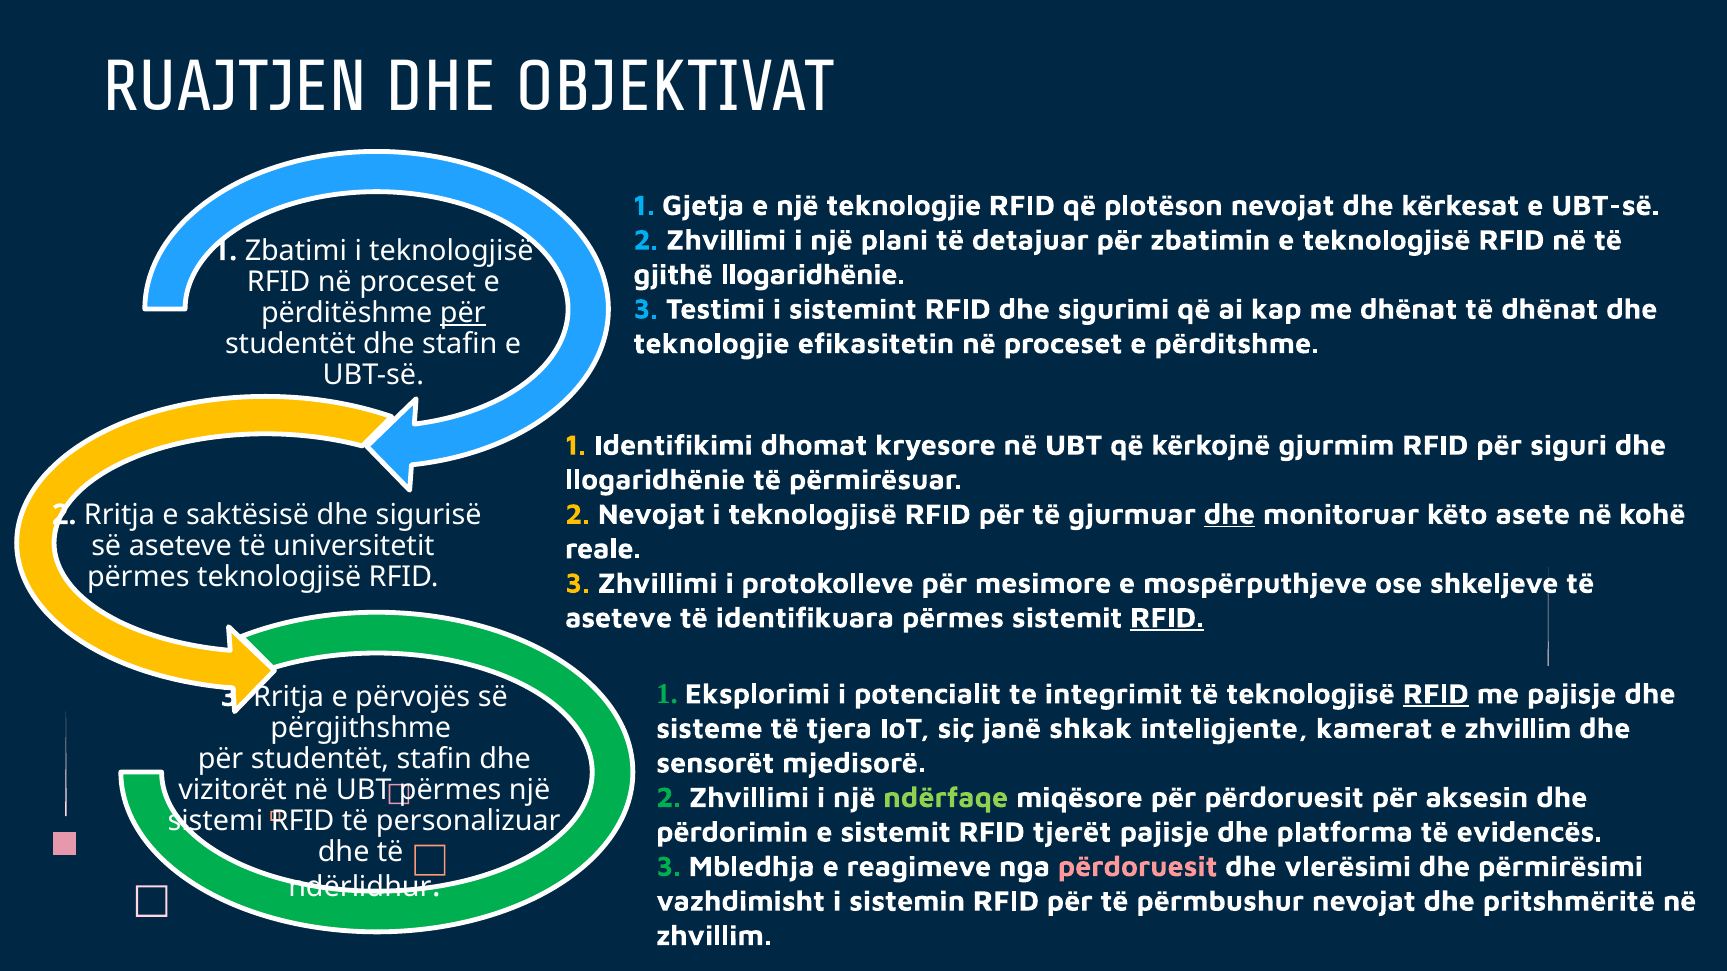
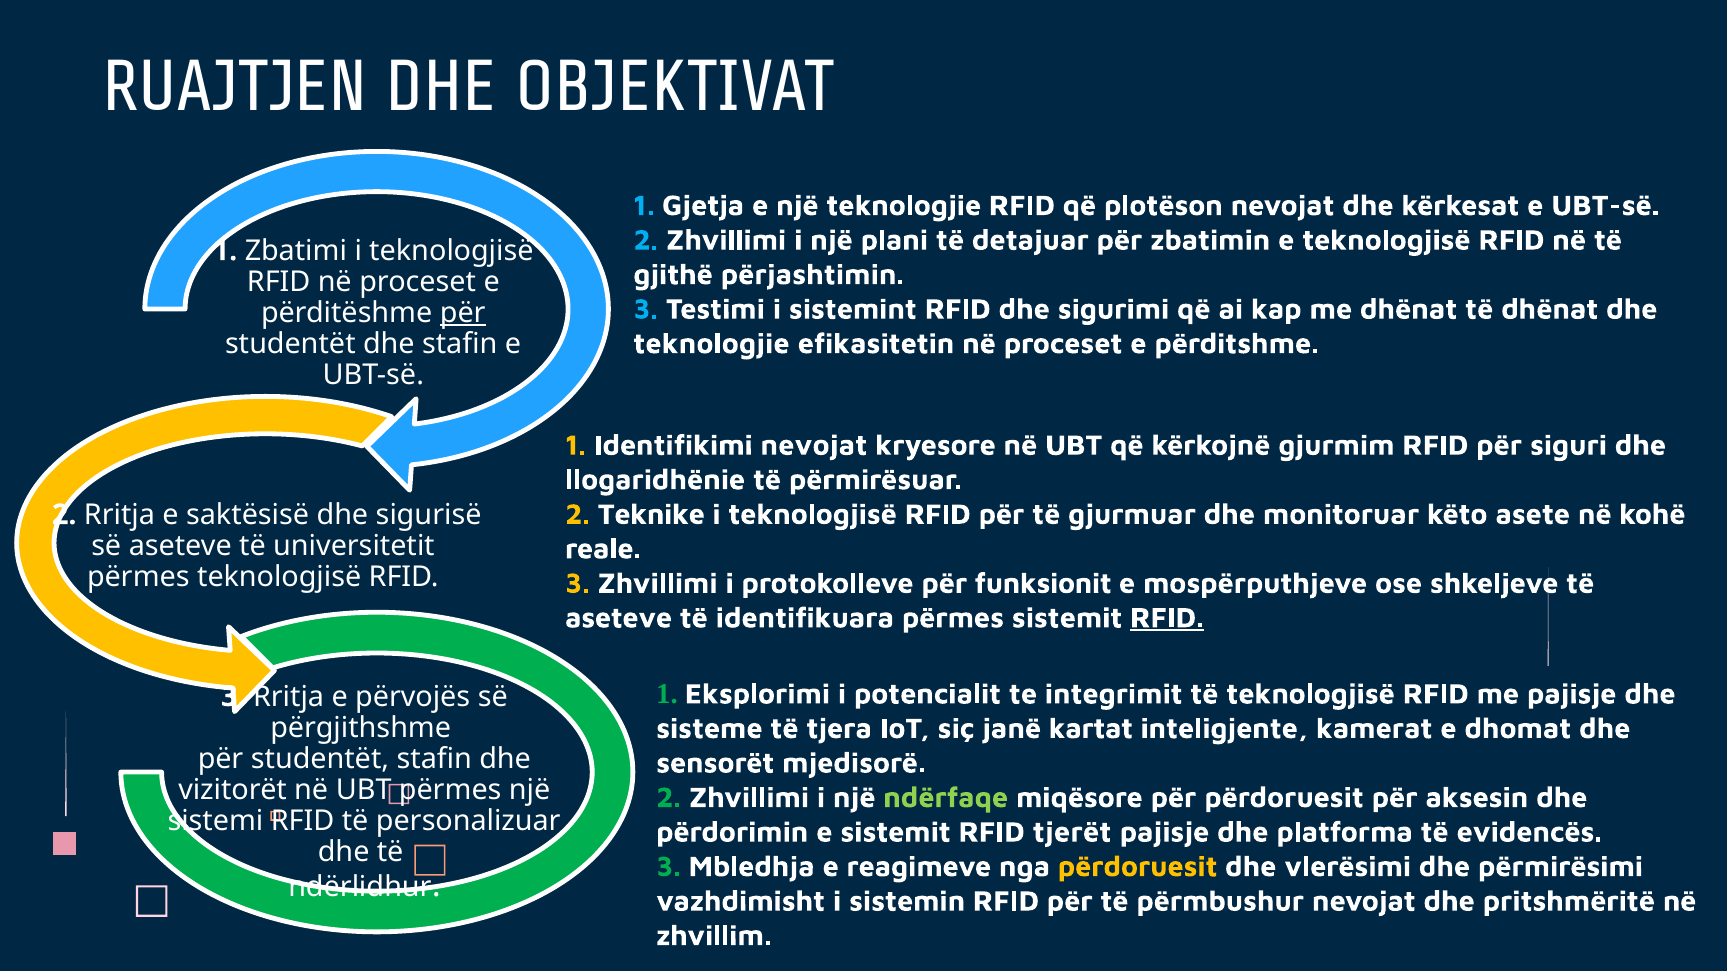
gjithë llogaridhënie: llogaridhënie -> përjashtimin (812, 275)
Identifikimi dhomat: dhomat -> nevojat (814, 445)
2 Nevojat: Nevojat -> Teknike (651, 515)
dhe underline: present -> none (1229, 515)
mesimore: mesimore -> funksionit (1043, 584)
RFID underline: present -> none (1436, 694)
shkak: shkak -> kartat (1091, 729)
e zhvillim: zhvillim -> dhomat (1518, 729)
përdoruesit colour: pink -> yellow (1138, 867)
